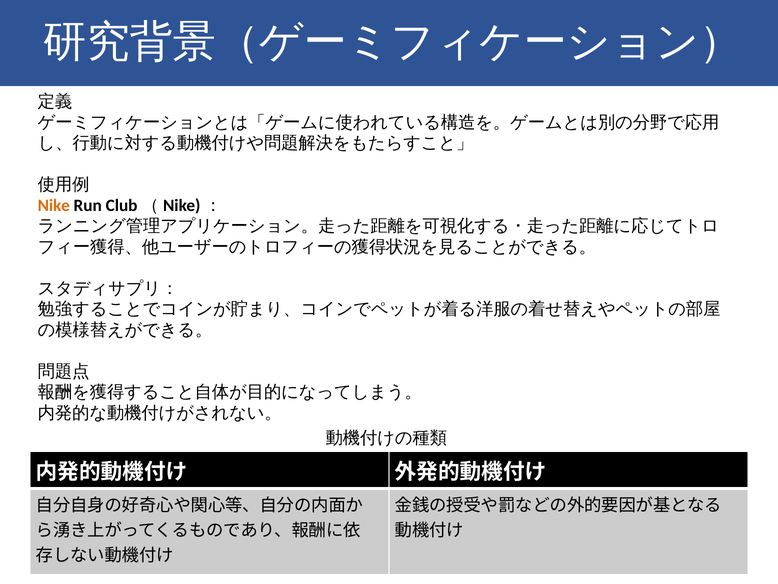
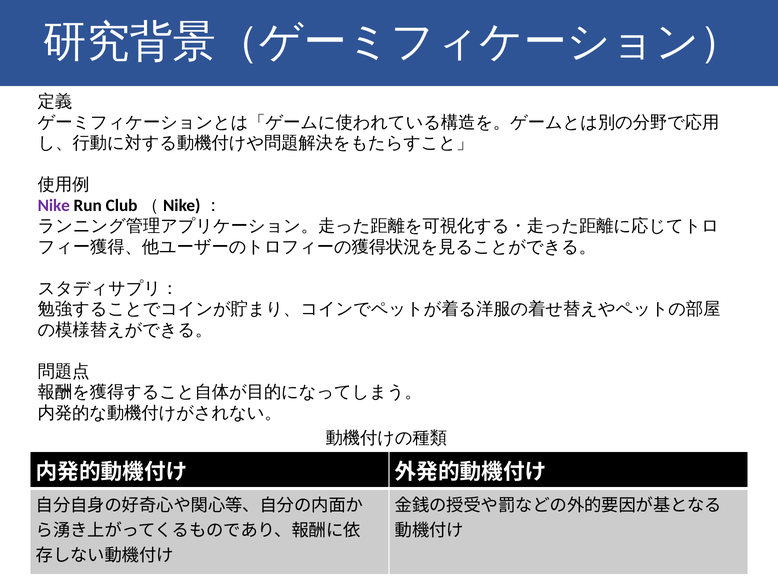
Nike colour: orange -> purple (54, 205)
